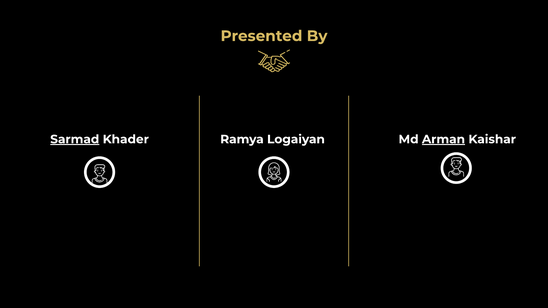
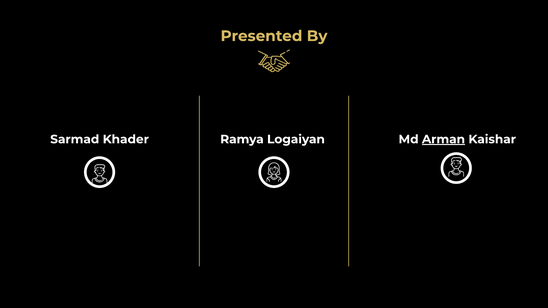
Sarmad underline: present -> none (75, 139)
